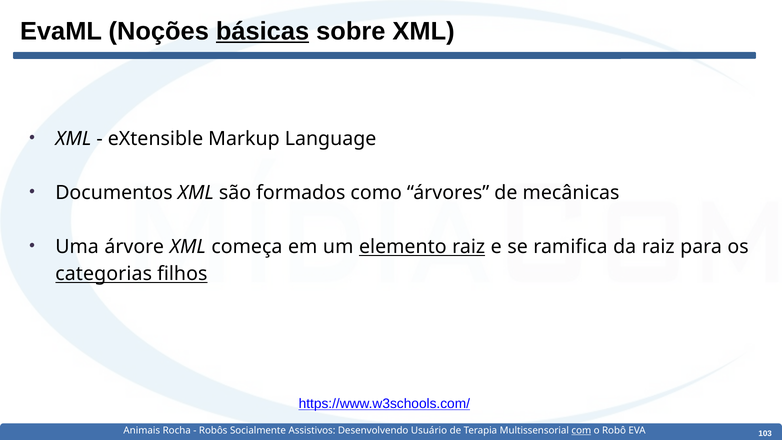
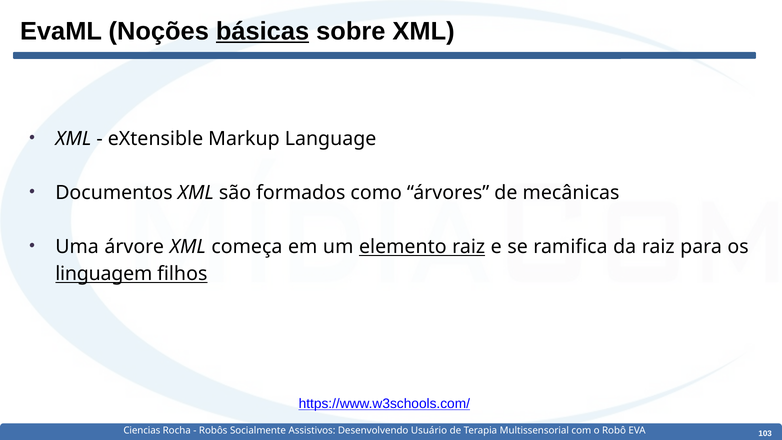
categorias: categorias -> linguagem (104, 274)
Animais: Animais -> Ciencias (142, 431)
com underline: present -> none (581, 431)
